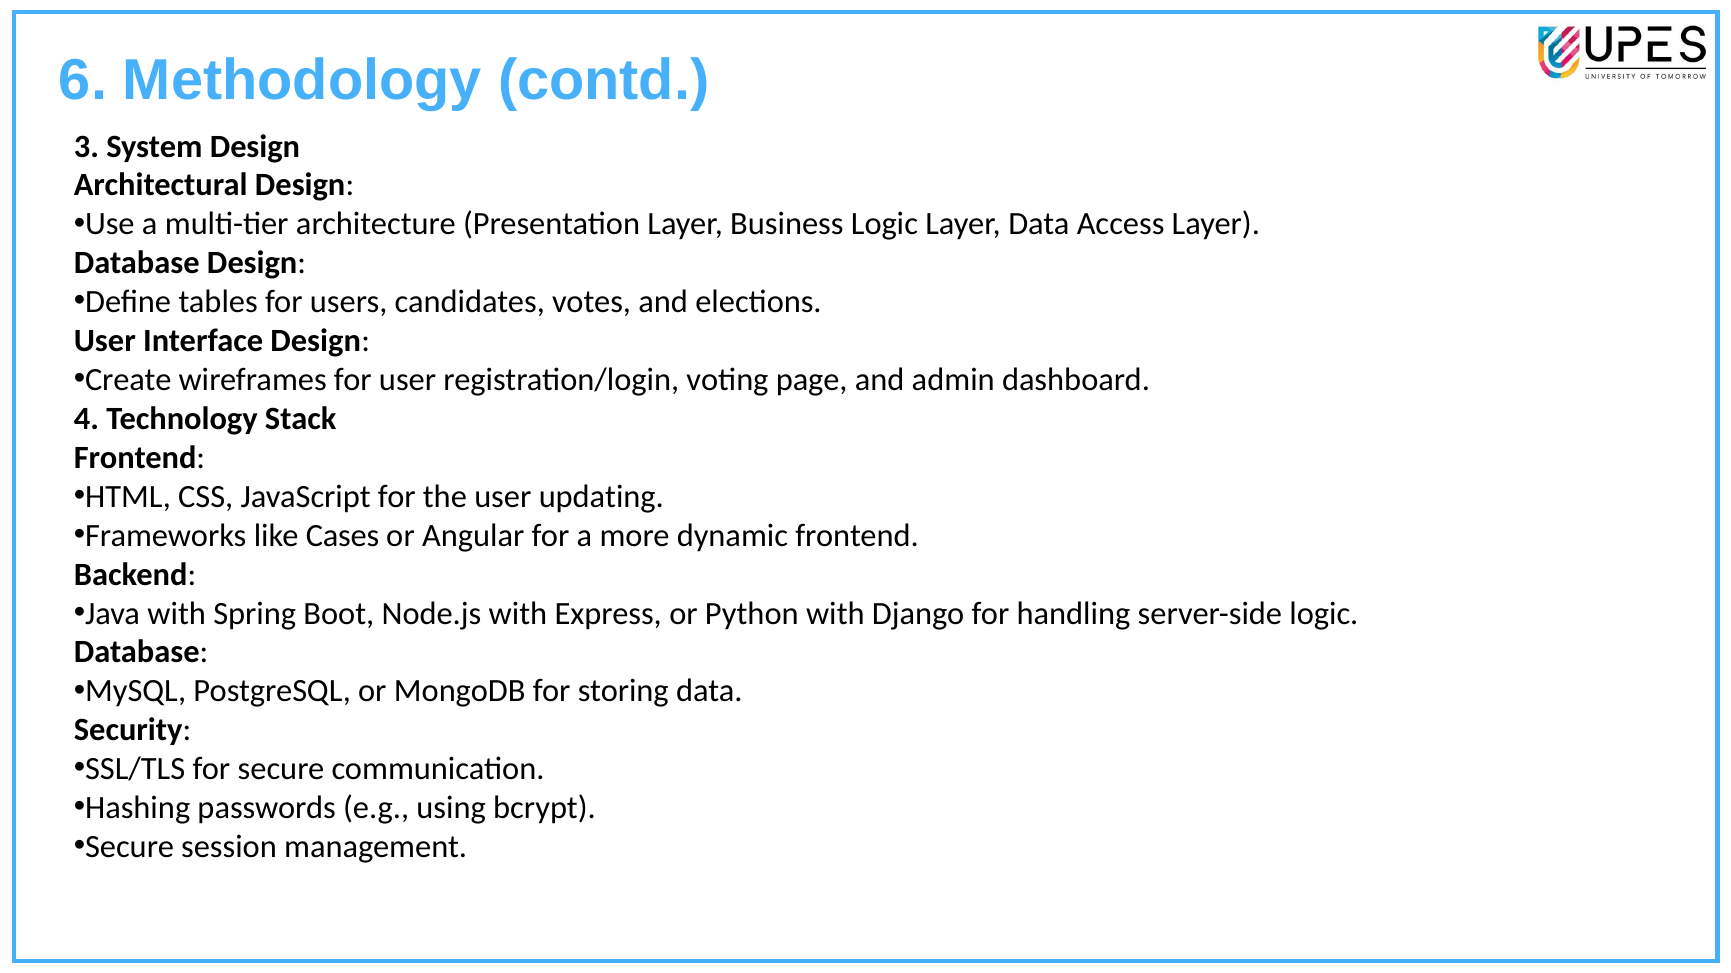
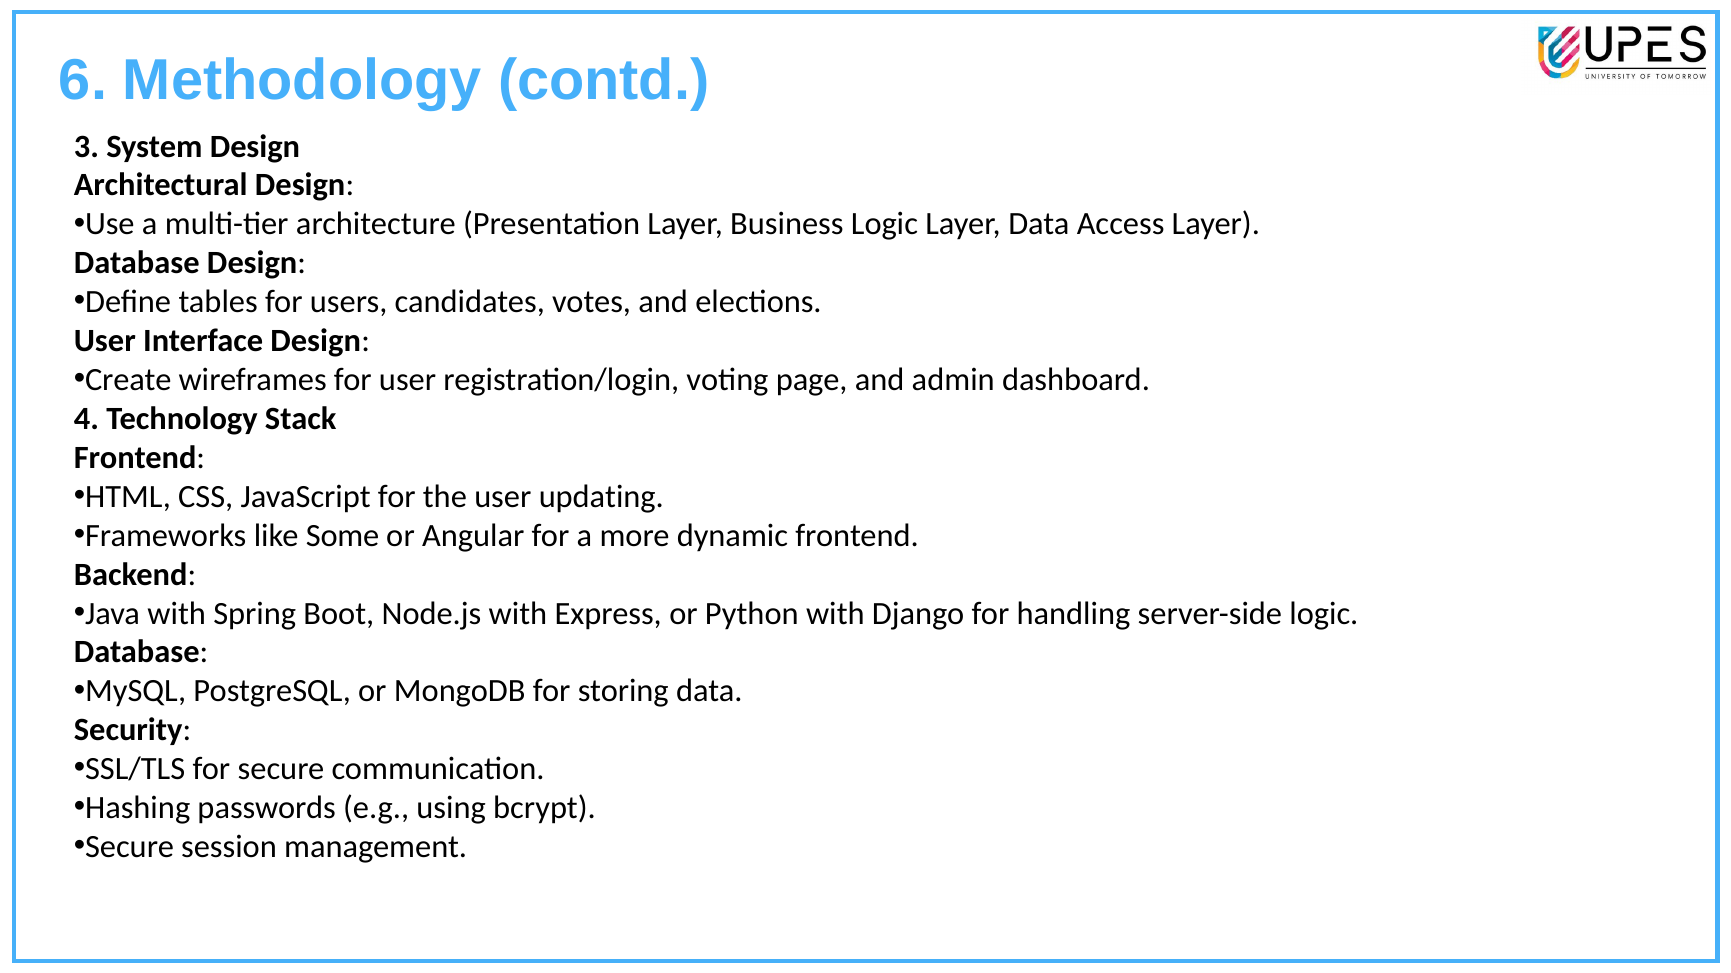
Cases: Cases -> Some (343, 536)
